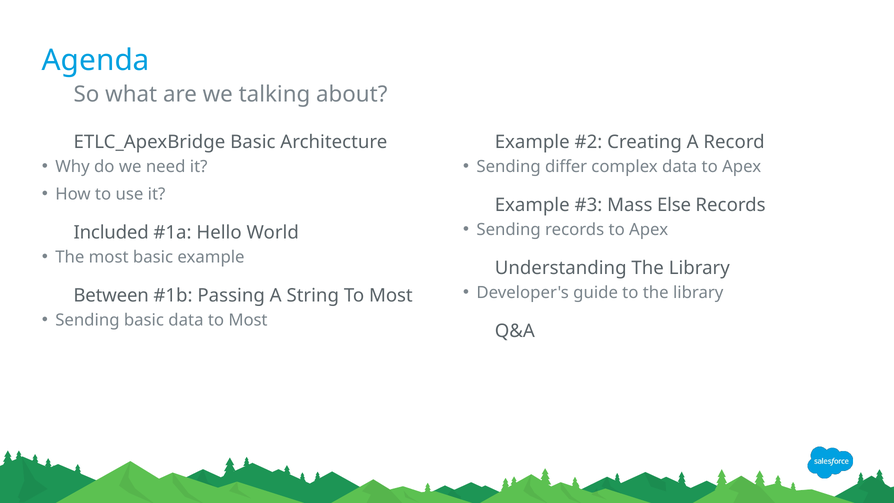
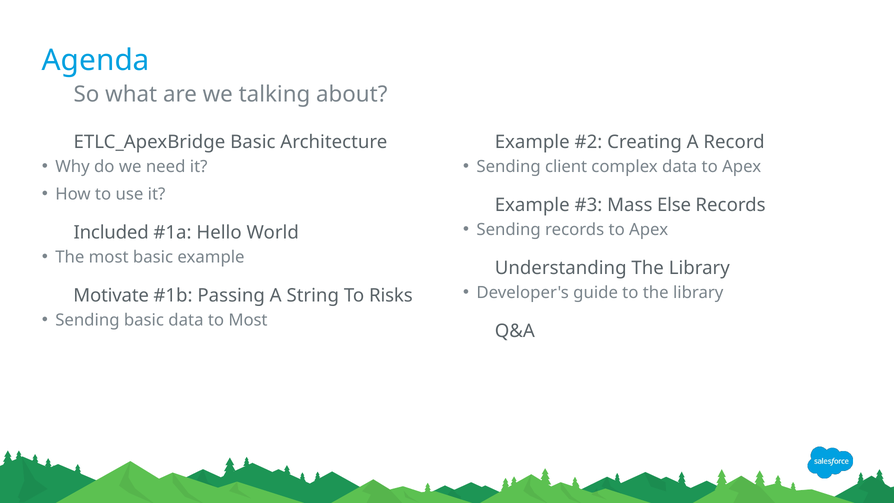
differ: differ -> client (566, 167)
Between: Between -> Motivate (111, 295)
String To Most: Most -> Risks (391, 295)
